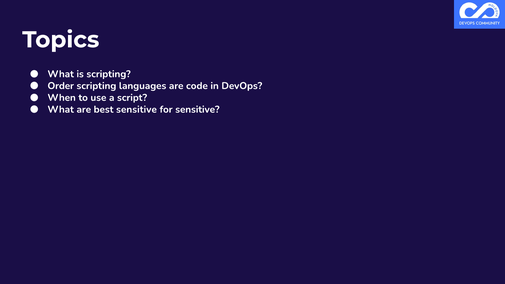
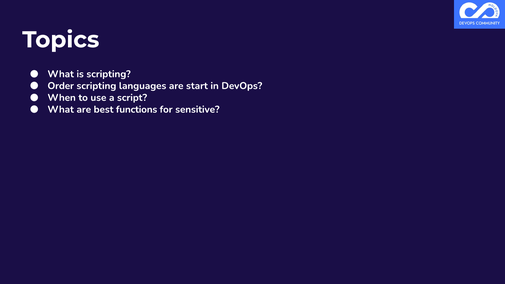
code: code -> start (197, 86)
best sensitive: sensitive -> functions (137, 109)
